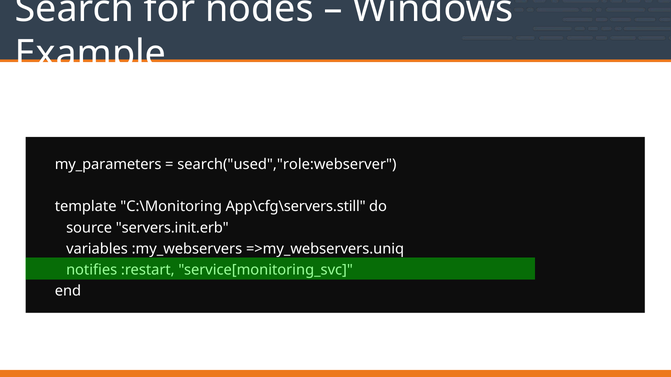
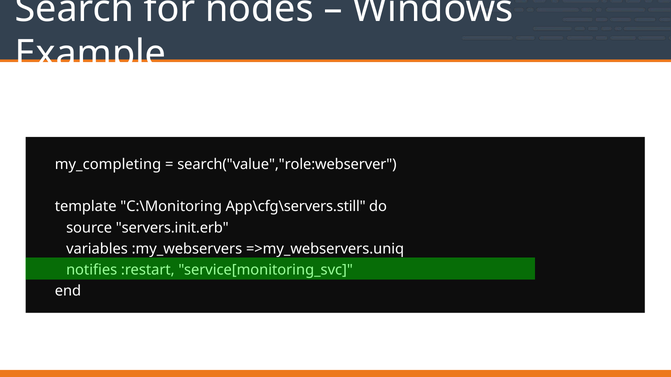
my_parameters: my_parameters -> my_completing (108, 164)
search("used","role:webserver: search("used","role:webserver -> search("value","role:webserver (287, 164)
